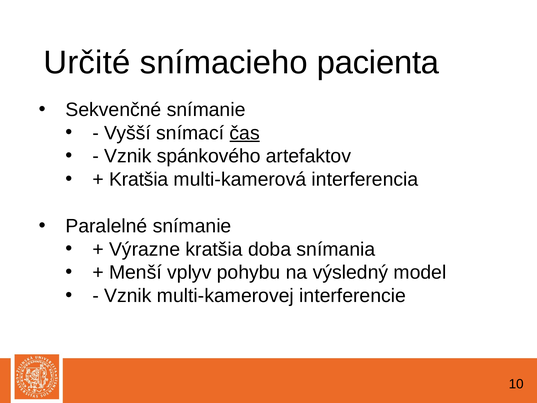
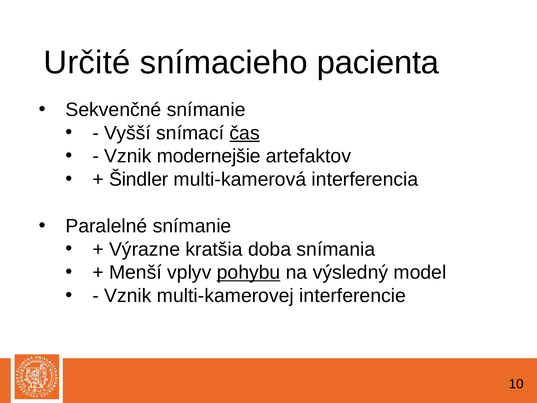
spánkového: spánkového -> modernejšie (209, 156)
Kratšia: Kratšia -> Šindler (139, 179)
pohybu underline: none -> present (249, 272)
